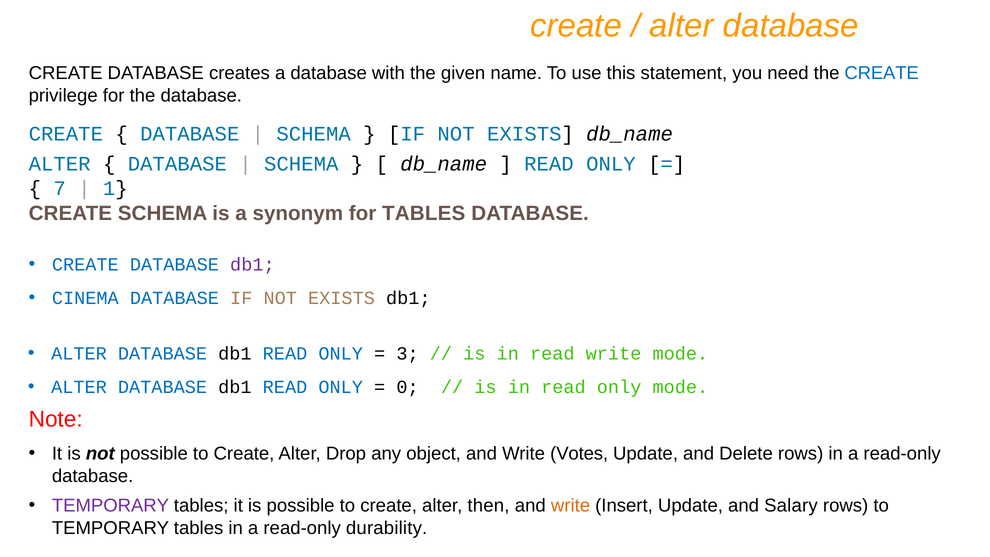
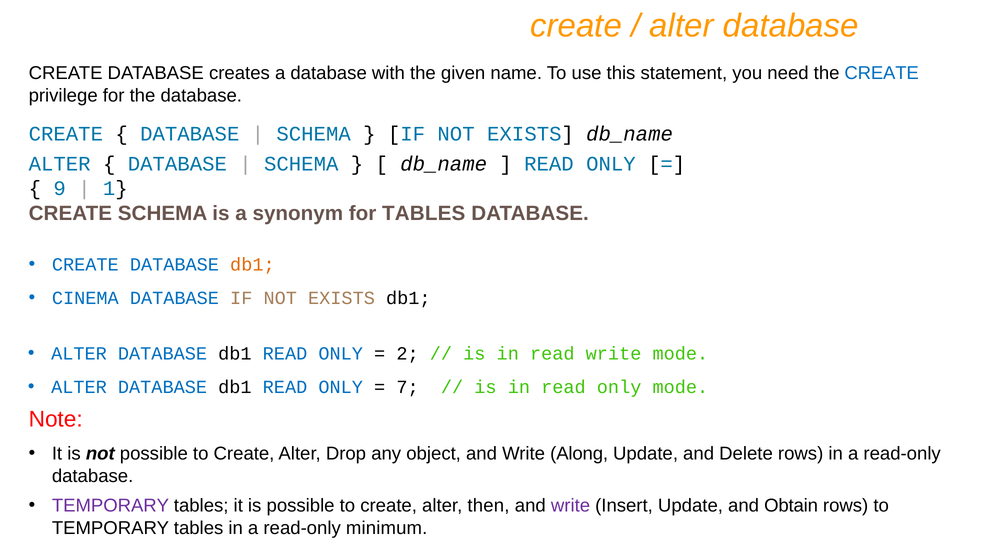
7: 7 -> 9 (60, 188)
db1 colour: purple -> orange (252, 265)
3: 3 -> 2 (408, 354)
0: 0 -> 7 (408, 387)
Votes: Votes -> Along (579, 454)
write colour: orange -> purple (571, 506)
Salary: Salary -> Obtain (791, 506)
durability: durability -> minimum (387, 528)
